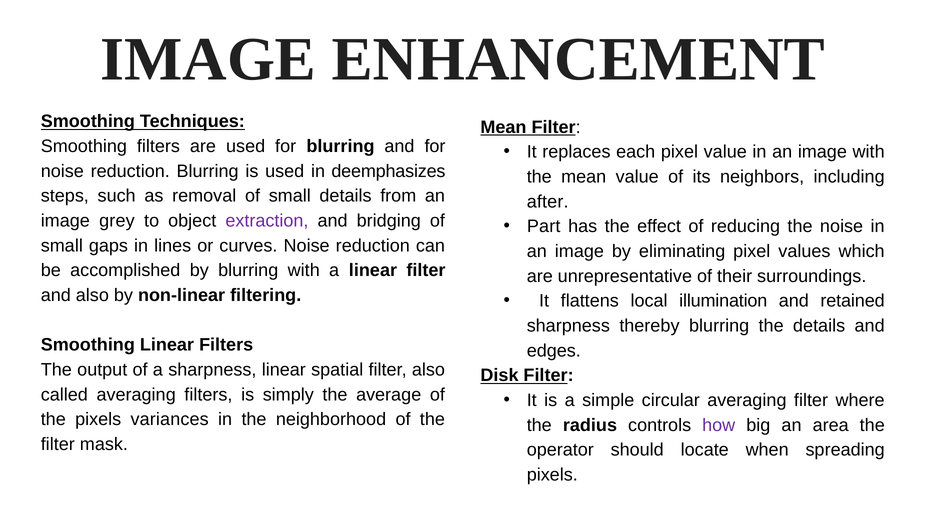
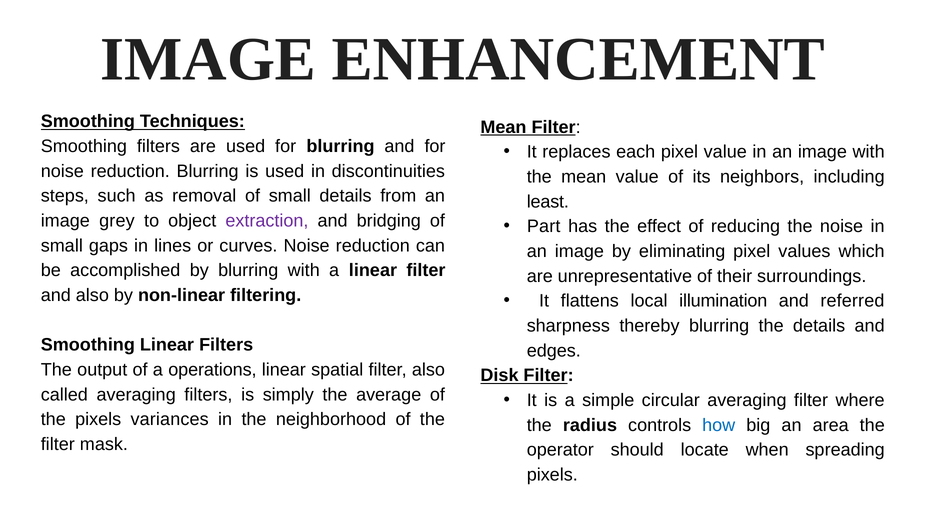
deemphasizes: deemphasizes -> discontinuities (388, 171)
after: after -> least (548, 202)
retained: retained -> referred (852, 301)
a sharpness: sharpness -> operations (212, 370)
how colour: purple -> blue (719, 425)
